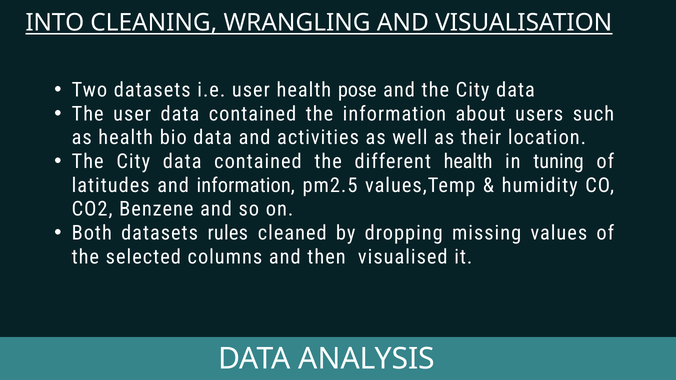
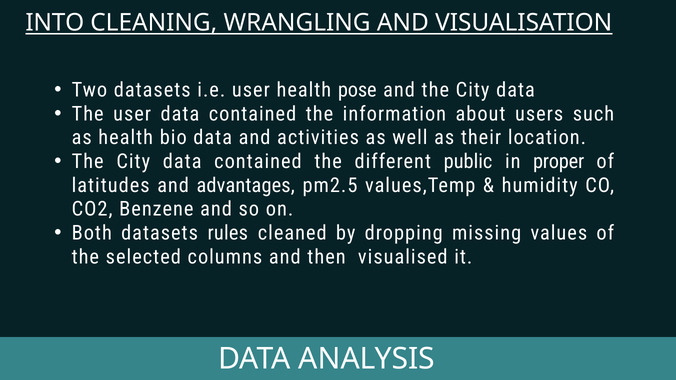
different health: health -> public (468, 162)
tuning: tuning -> proper (559, 162)
and information: information -> advantages (246, 185)
